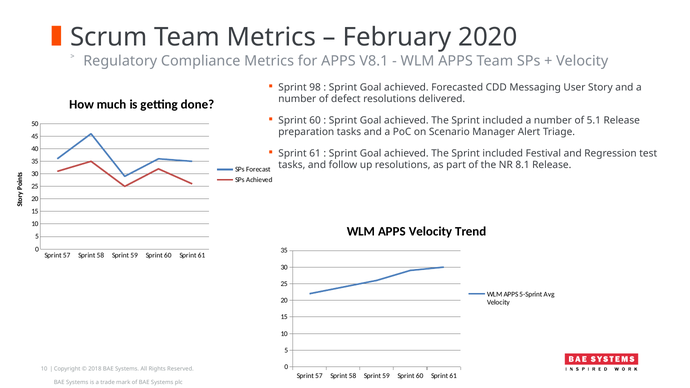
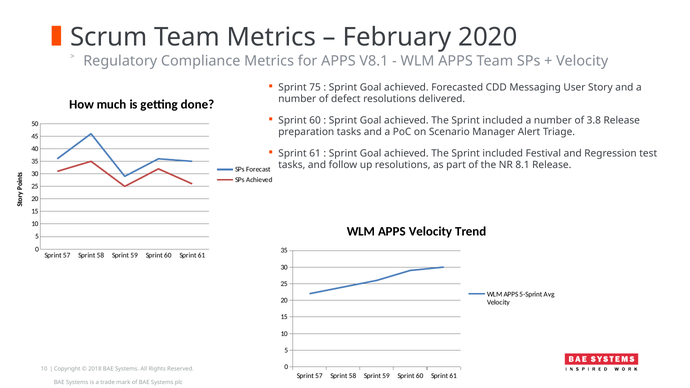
98: 98 -> 75 (315, 88)
5.1: 5.1 -> 3.8 (594, 121)
